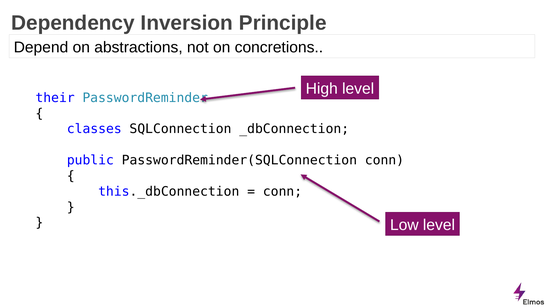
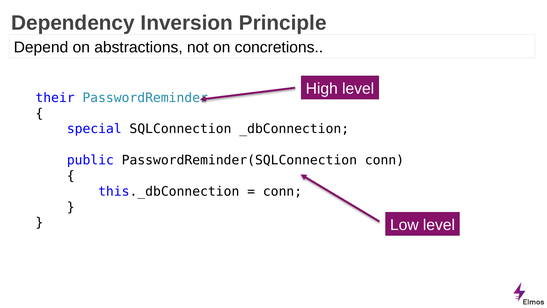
classes: classes -> special (94, 129)
